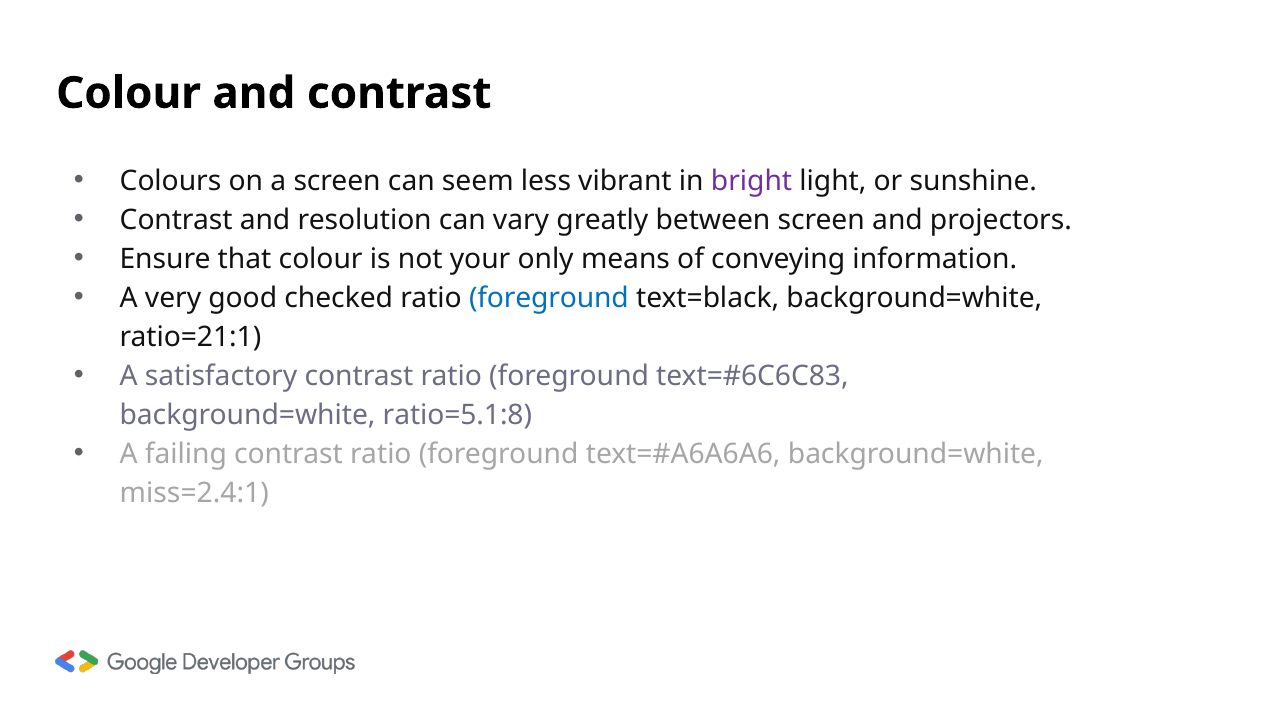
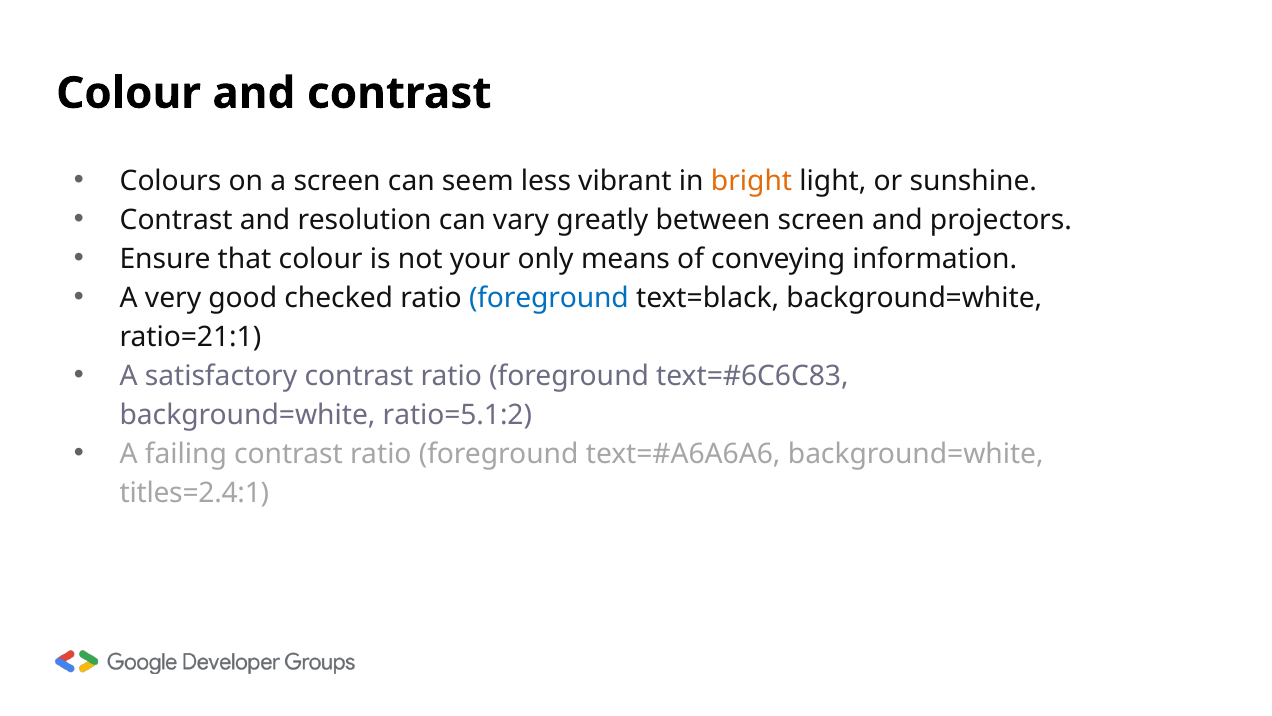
bright colour: purple -> orange (752, 181)
ratio=5.1:8: ratio=5.1:8 -> ratio=5.1:2 (457, 415)
miss=2.4:1: miss=2.4:1 -> titles=2.4:1 (194, 493)
